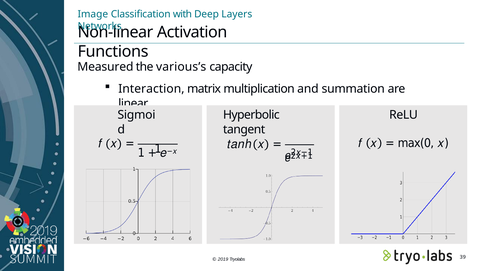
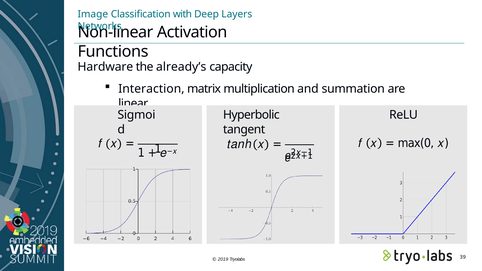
Measured: Measured -> Hardware (105, 67)
various’s: various’s -> already’s (181, 67)
